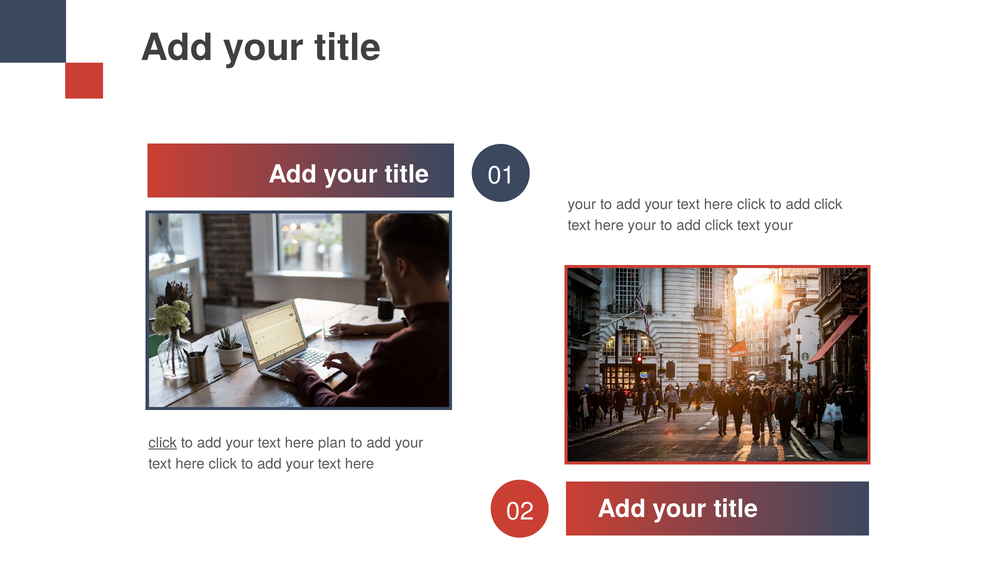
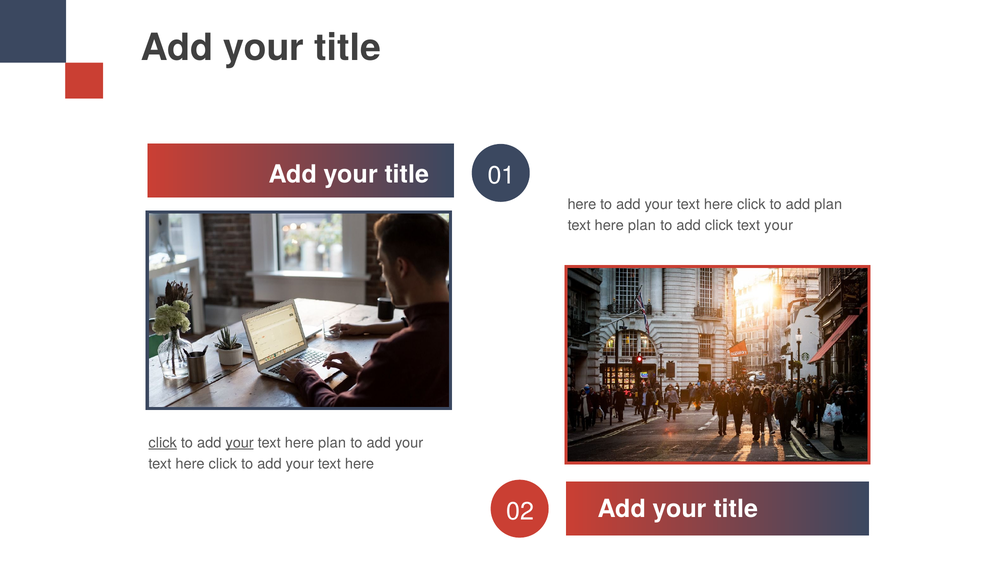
your: your -> here (582, 205)
click to add click: click -> plan (828, 205)
your: your -> plan (642, 226)
your underline: none -> present (240, 443)
